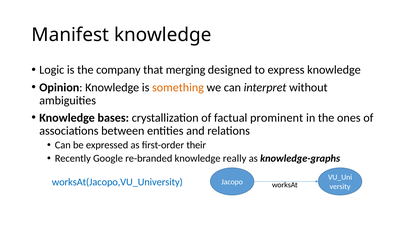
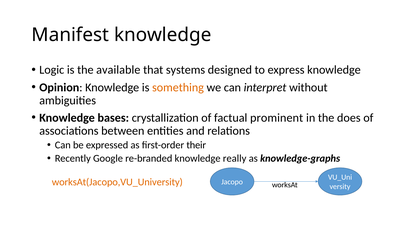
company: company -> available (118, 70)
merging: merging -> systems (186, 70)
ones: ones -> does (349, 118)
worksAt(Jacopo,VU_University colour: blue -> orange (117, 182)
